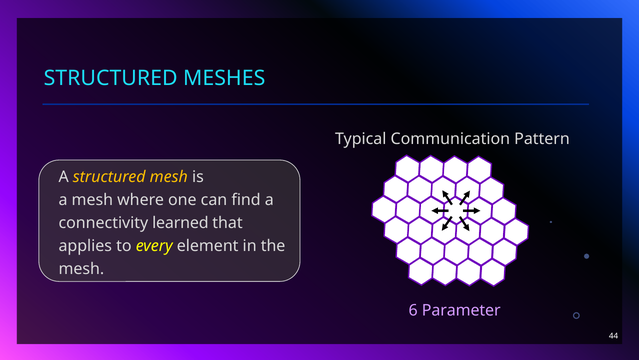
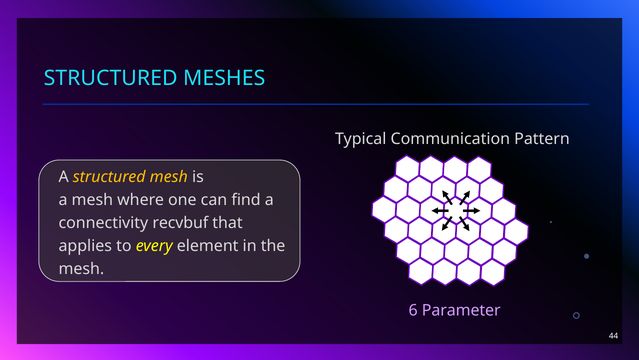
learned: learned -> recvbuf (180, 223)
